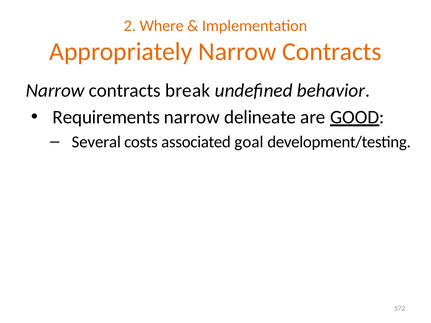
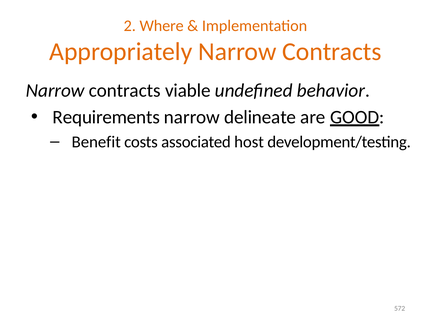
break: break -> viable (188, 90)
Several: Several -> Benefit (96, 142)
goal: goal -> host (249, 142)
